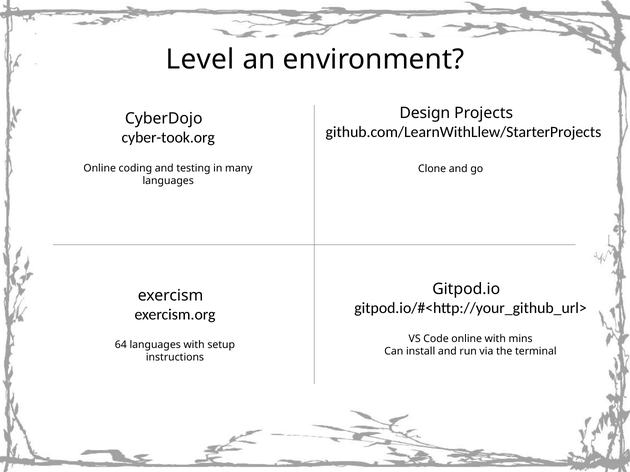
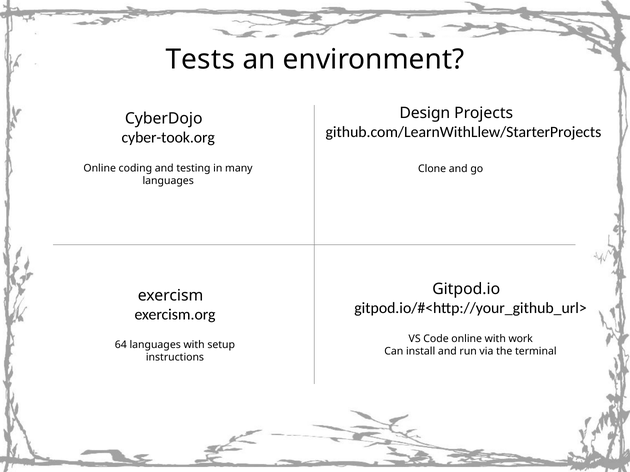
Level: Level -> Tests (200, 59)
mins: mins -> work (521, 339)
